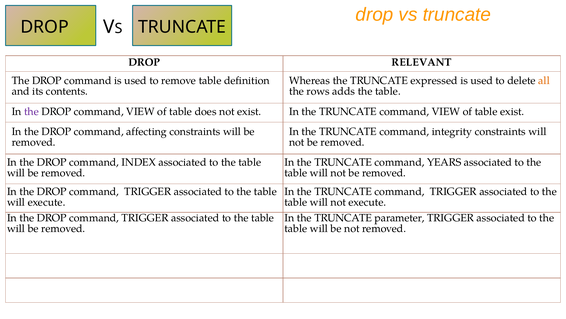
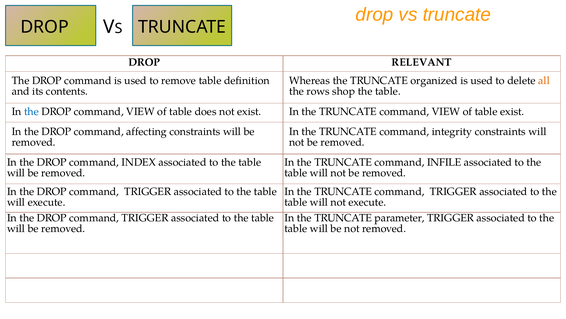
expressed: expressed -> organized (434, 81)
adds: adds -> shop (344, 91)
the colour: purple -> blue (31, 111)
YEARS: YEARS -> INFILE (444, 162)
